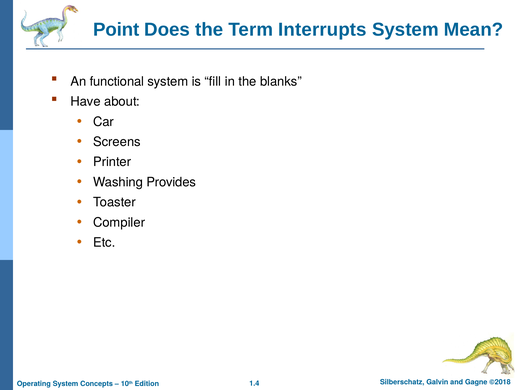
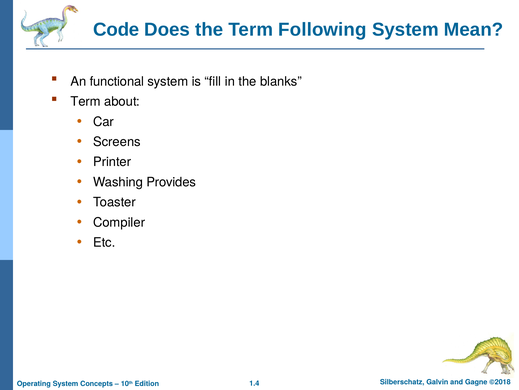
Point: Point -> Code (116, 29)
Interrupts: Interrupts -> Following (322, 29)
Have: Have -> Term (86, 101)
